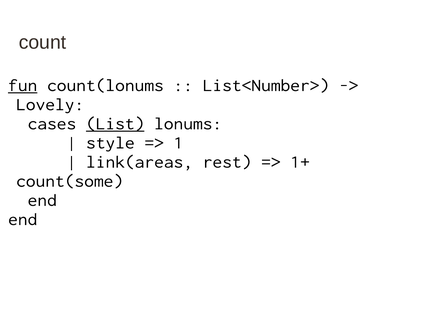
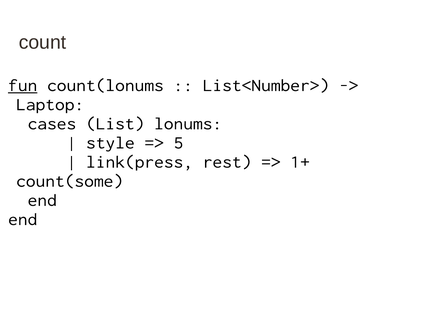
Lovely: Lovely -> Laptop (50, 104)
List underline: present -> none (115, 123)
1: 1 -> 5 (178, 142)
link(areas: link(areas -> link(press (140, 162)
